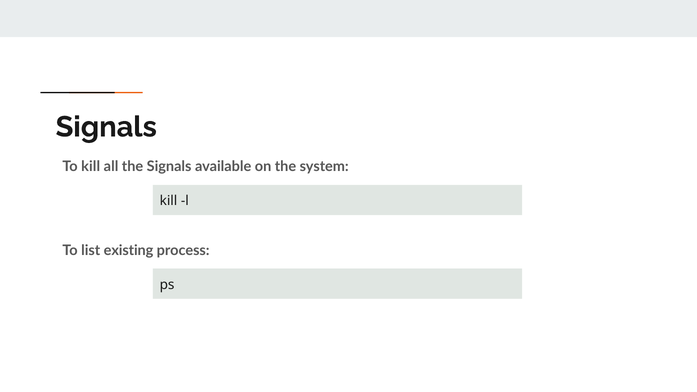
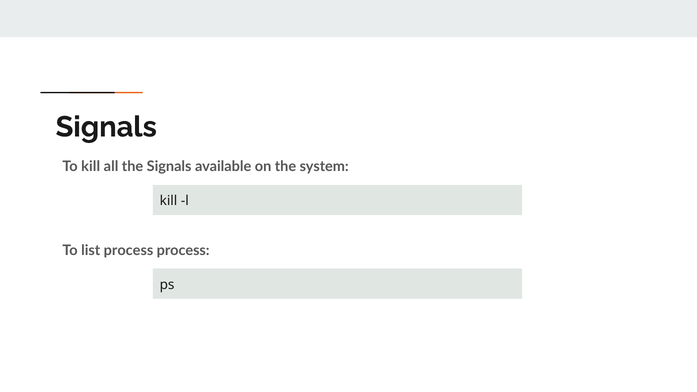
list existing: existing -> process (128, 250)
